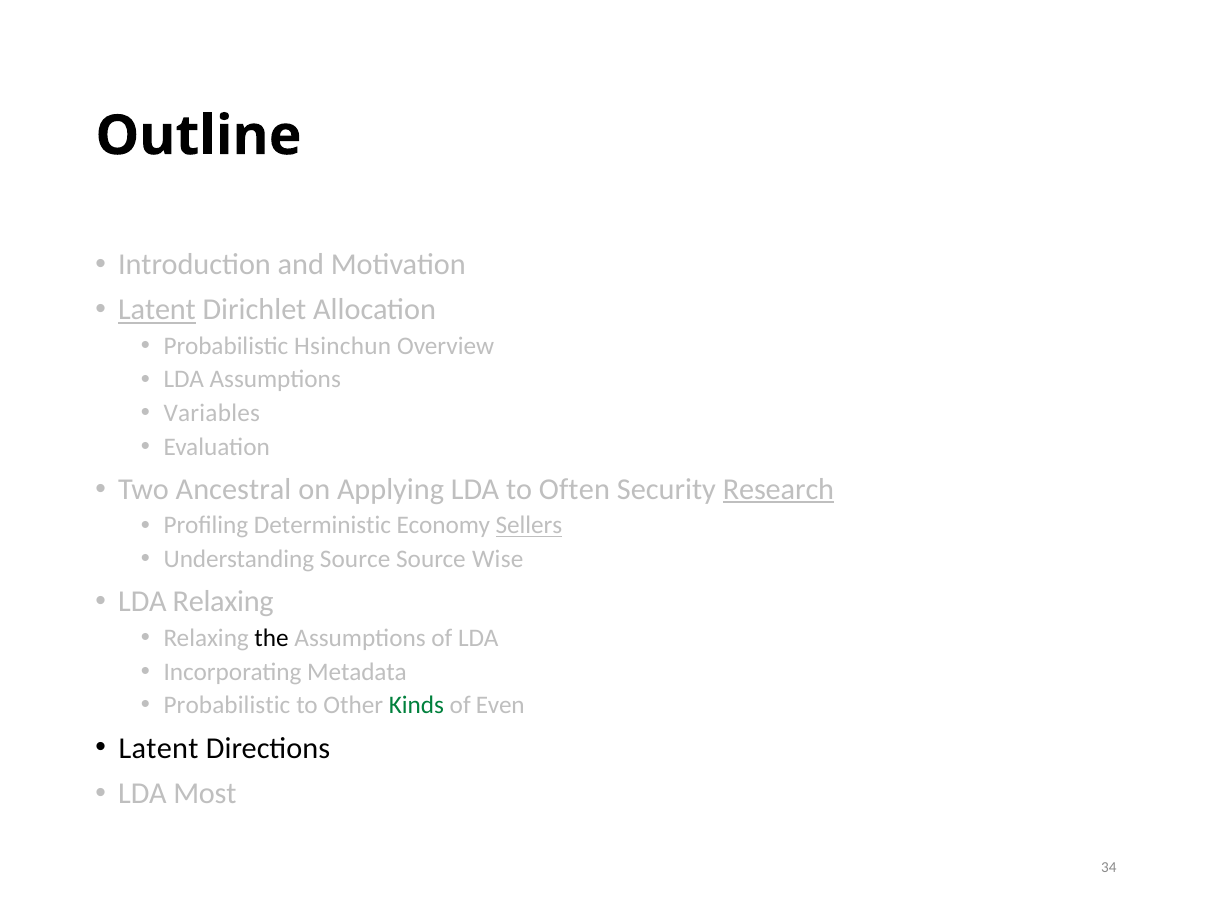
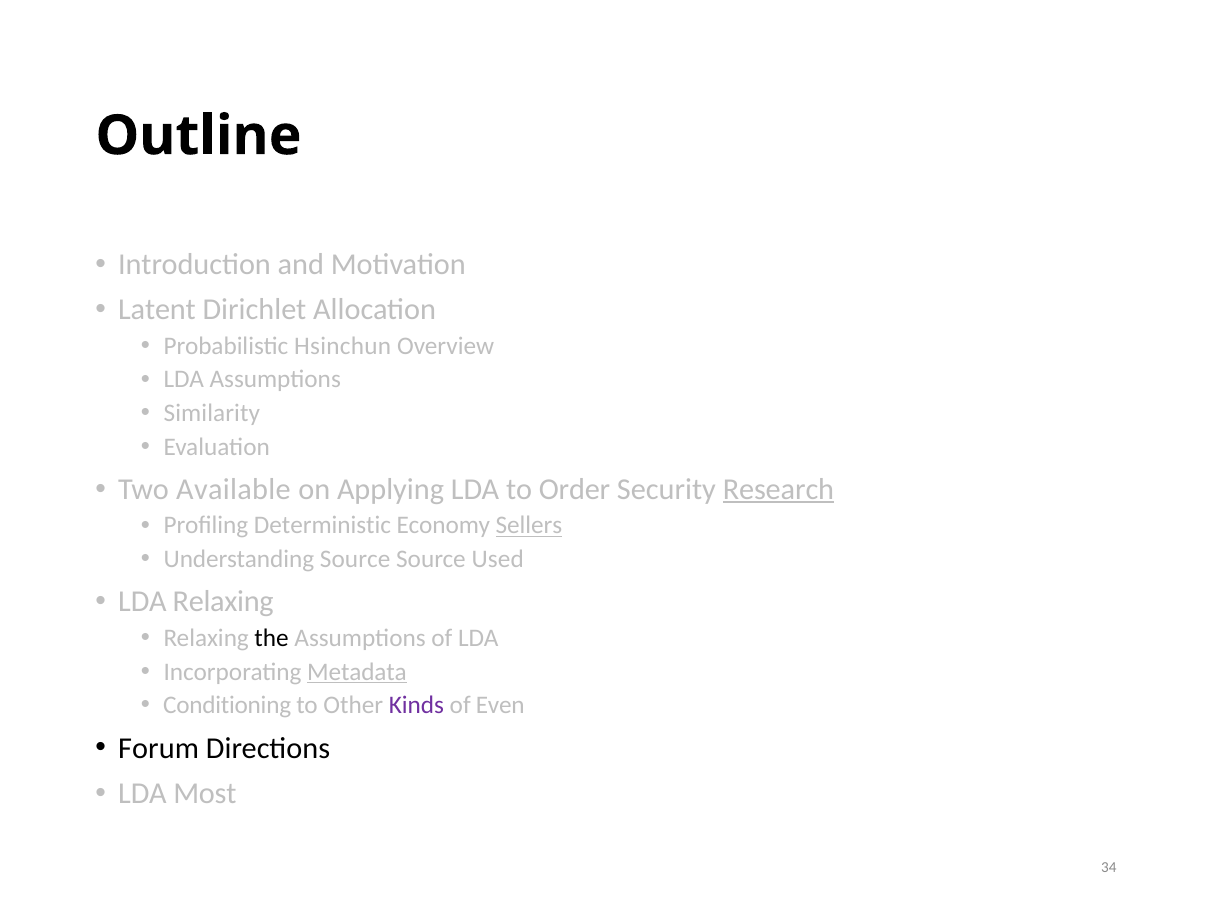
Latent underline: present -> none (157, 310)
Variables: Variables -> Similarity (212, 413)
Ancestral: Ancestral -> Available (233, 489)
Often: Often -> Order (575, 489)
Wise: Wise -> Used (498, 559)
Metadata underline: none -> present (357, 672)
Probabilistic: Probabilistic -> Conditioning (227, 705)
Kinds colour: green -> purple (416, 705)
Latent: Latent -> Forum (159, 748)
